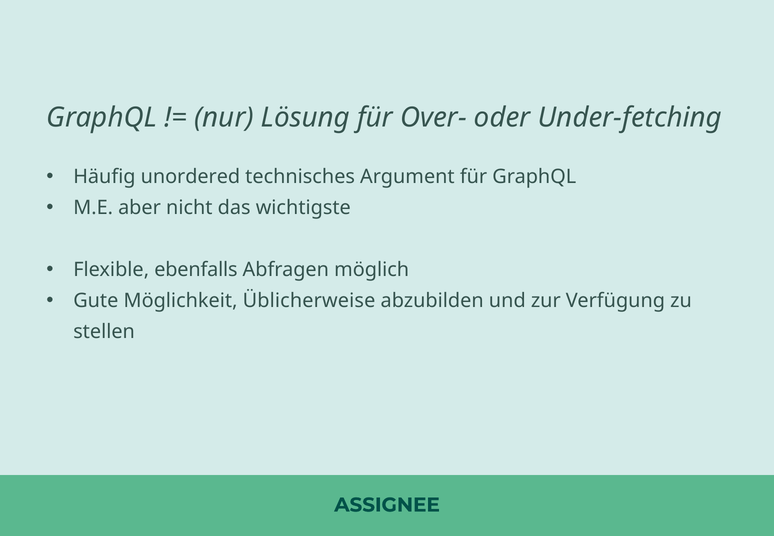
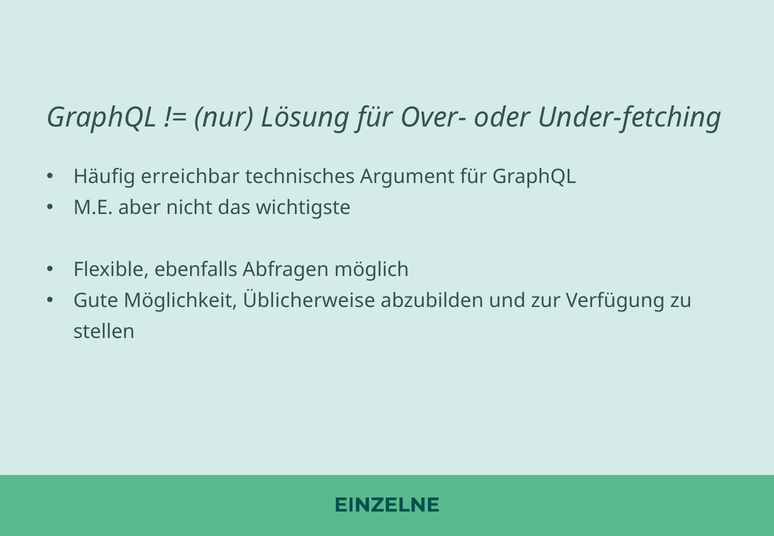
unordered: unordered -> erreichbar (190, 177)
ASSIGNEE: ASSIGNEE -> EINZELNE (387, 505)
